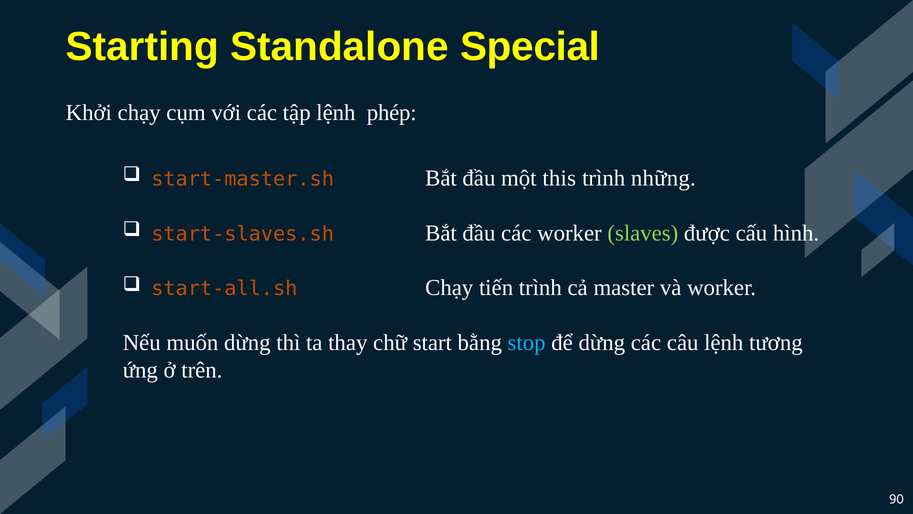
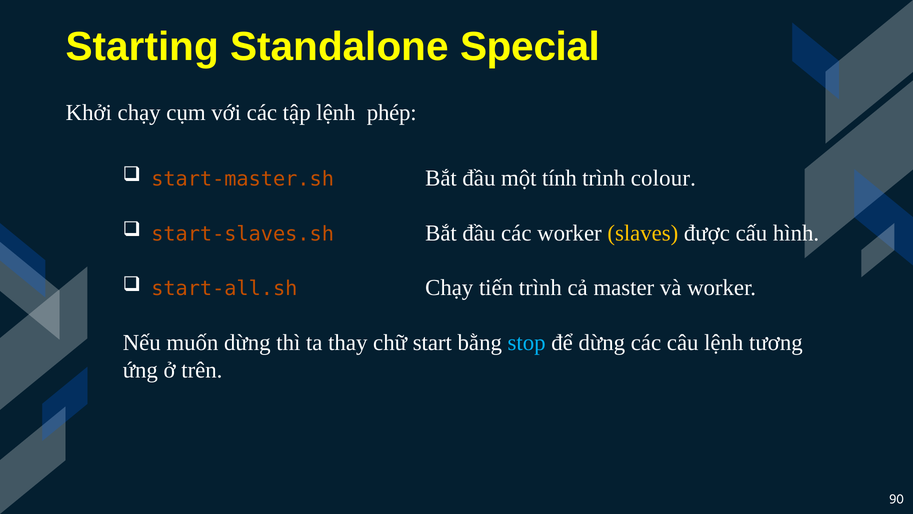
this: this -> tính (559, 178)
những: những -> colour (663, 178)
slaves colour: light green -> yellow (643, 233)
